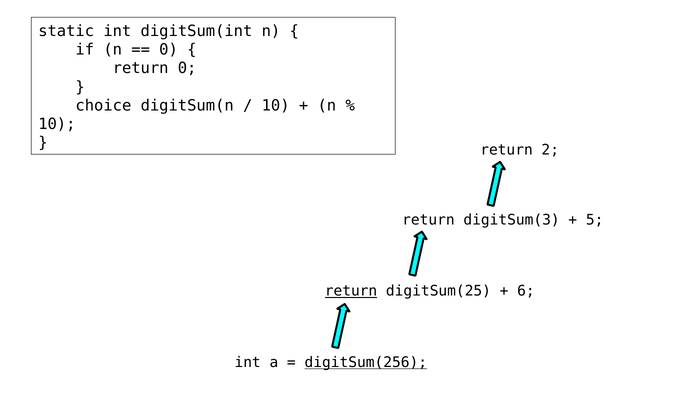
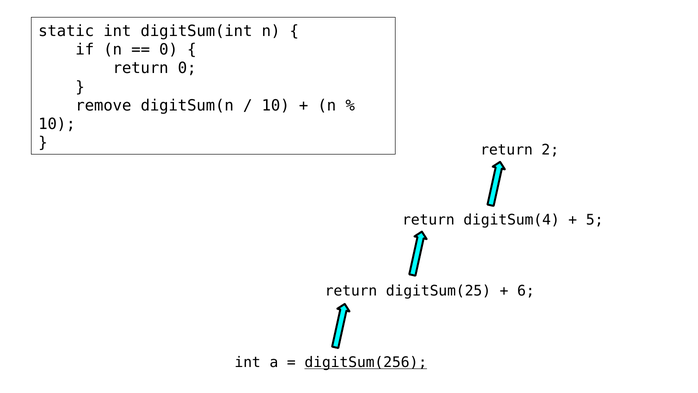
choice: choice -> remove (103, 105)
digitSum(3: digitSum(3 -> digitSum(4 (512, 220)
return underline: present -> none (351, 291)
